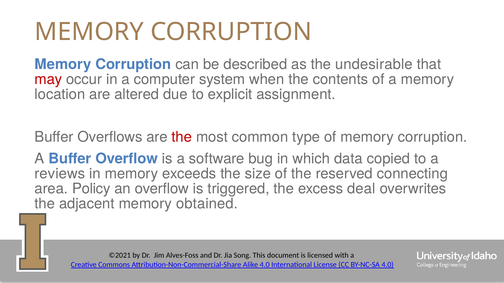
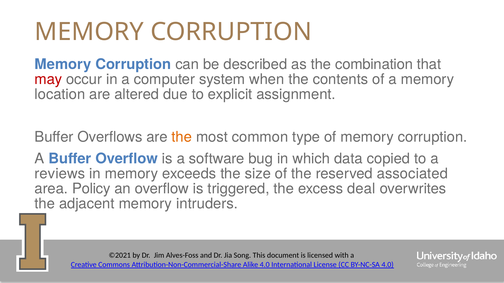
undesirable: undesirable -> combination (374, 64)
the colour: red -> orange (182, 137)
connecting: connecting -> associated (412, 174)
obtained: obtained -> intruders (207, 204)
